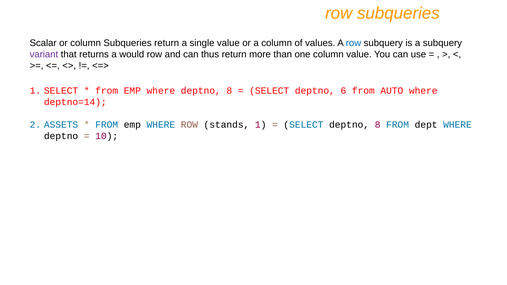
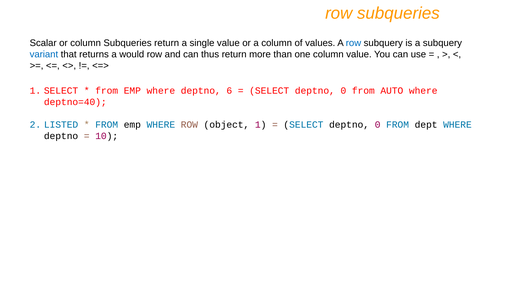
variant colour: purple -> blue (44, 54)
where deptno 8: 8 -> 6 (229, 91)
6: 6 -> 0 (343, 91)
deptno=14: deptno=14 -> deptno=40 (75, 102)
ASSETS: ASSETS -> LISTED (61, 125)
stands: stands -> object (226, 125)
8: 8 -> 0 (378, 125)
